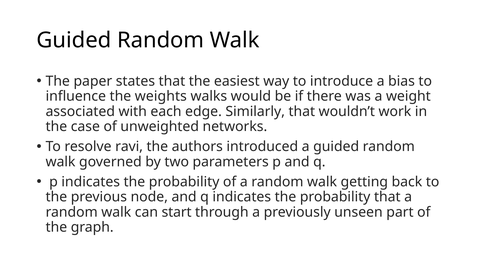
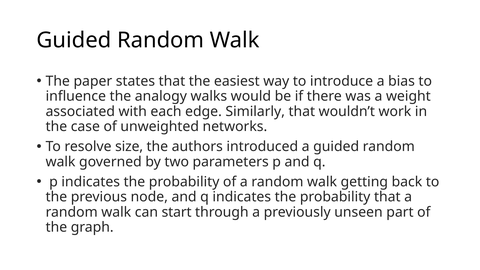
weights: weights -> analogy (161, 96)
ravi: ravi -> size (129, 147)
